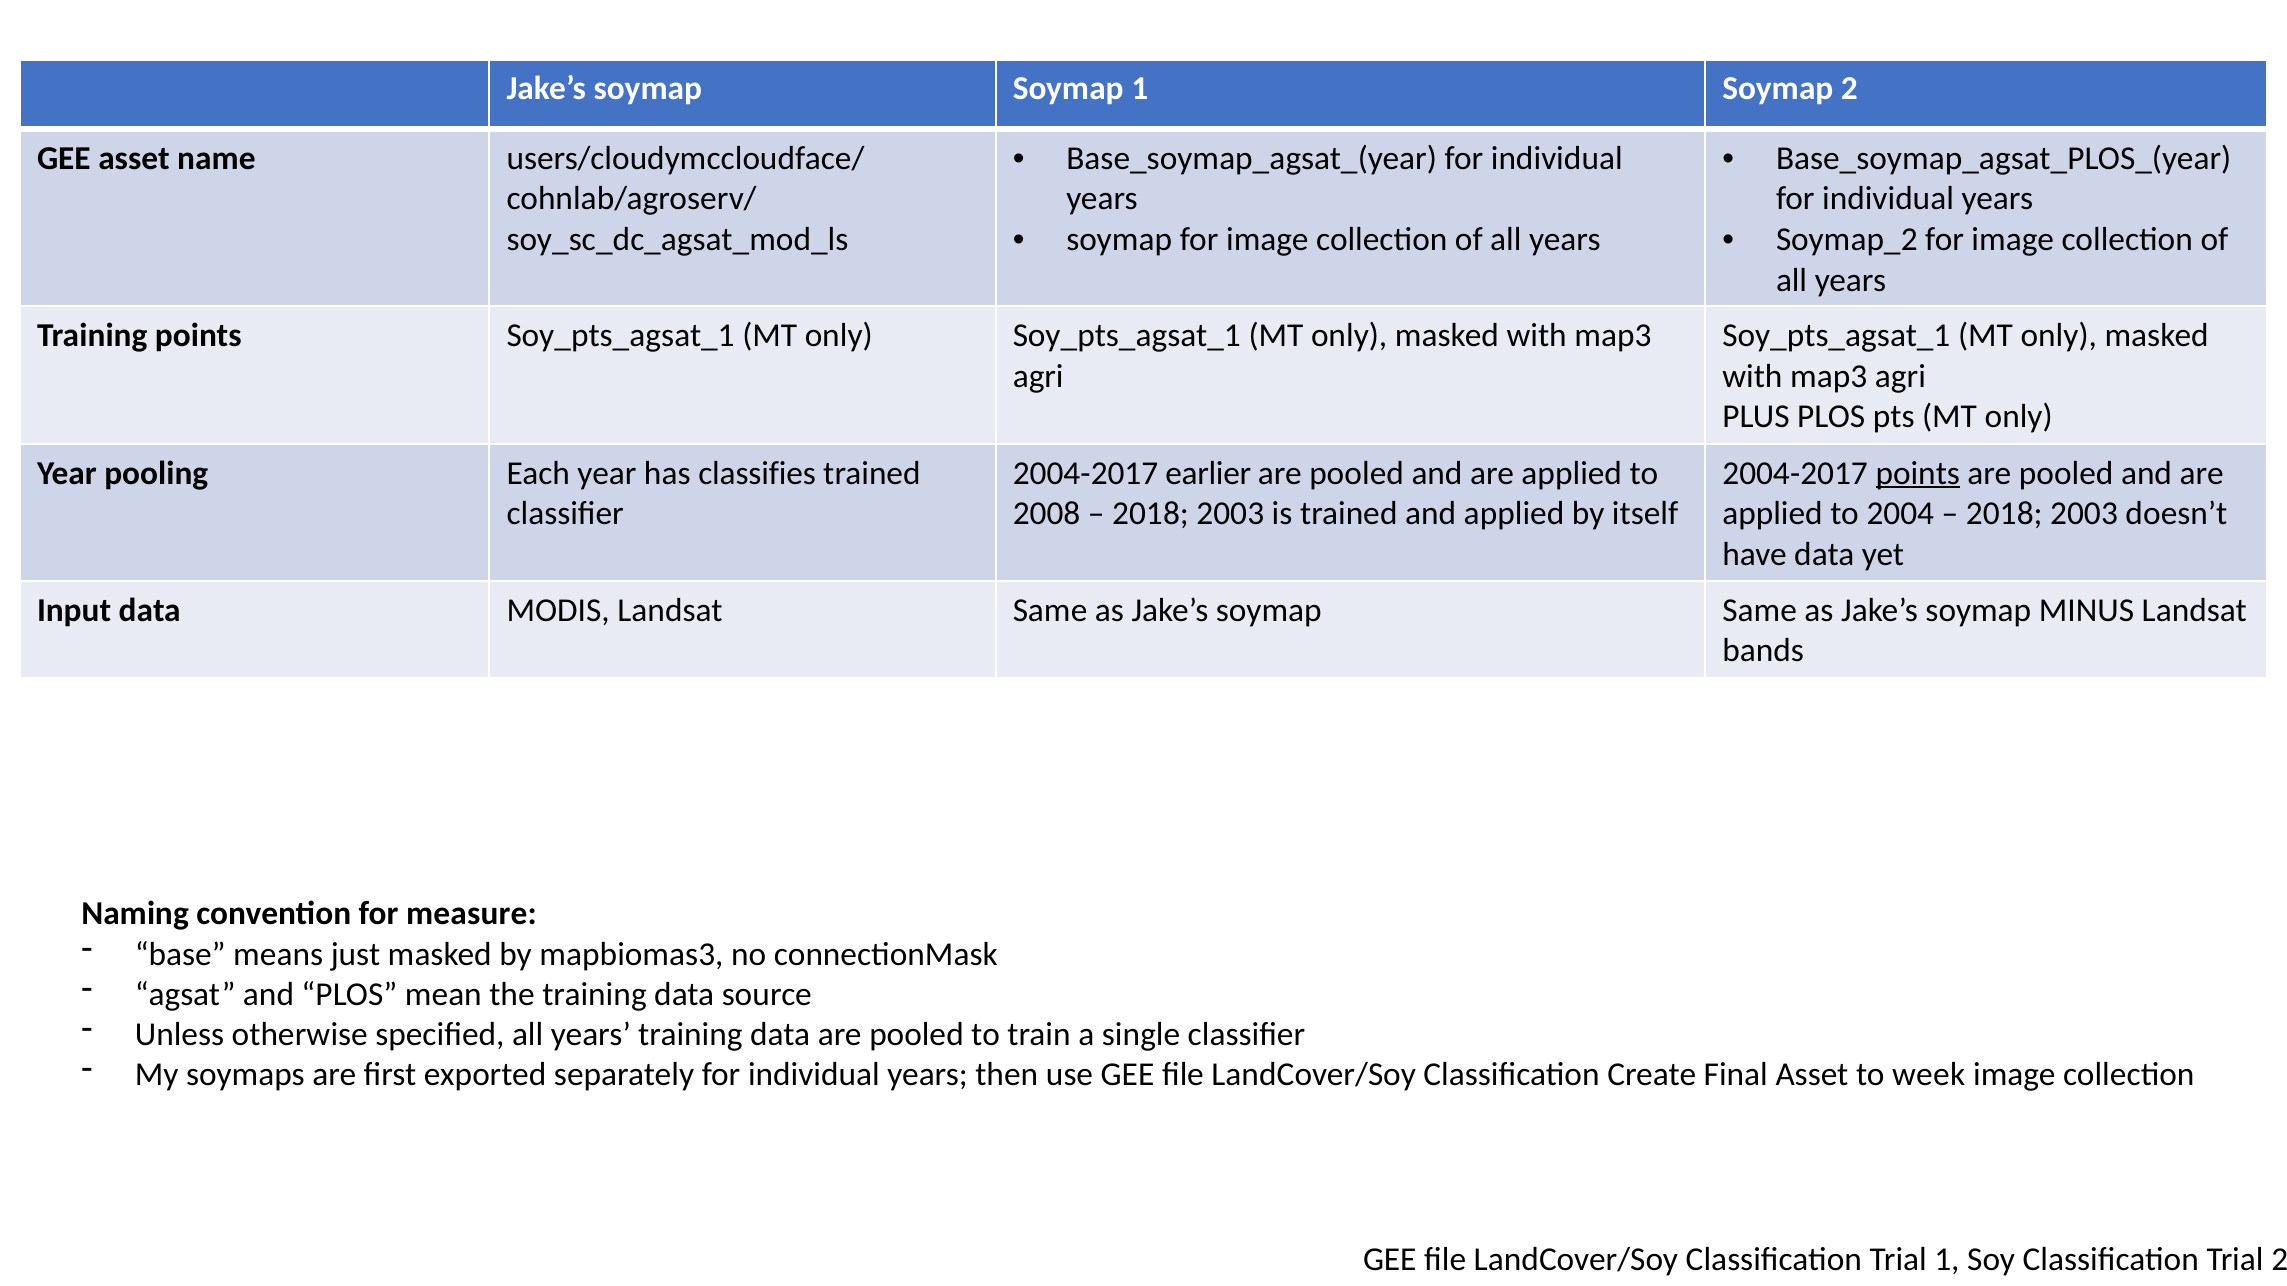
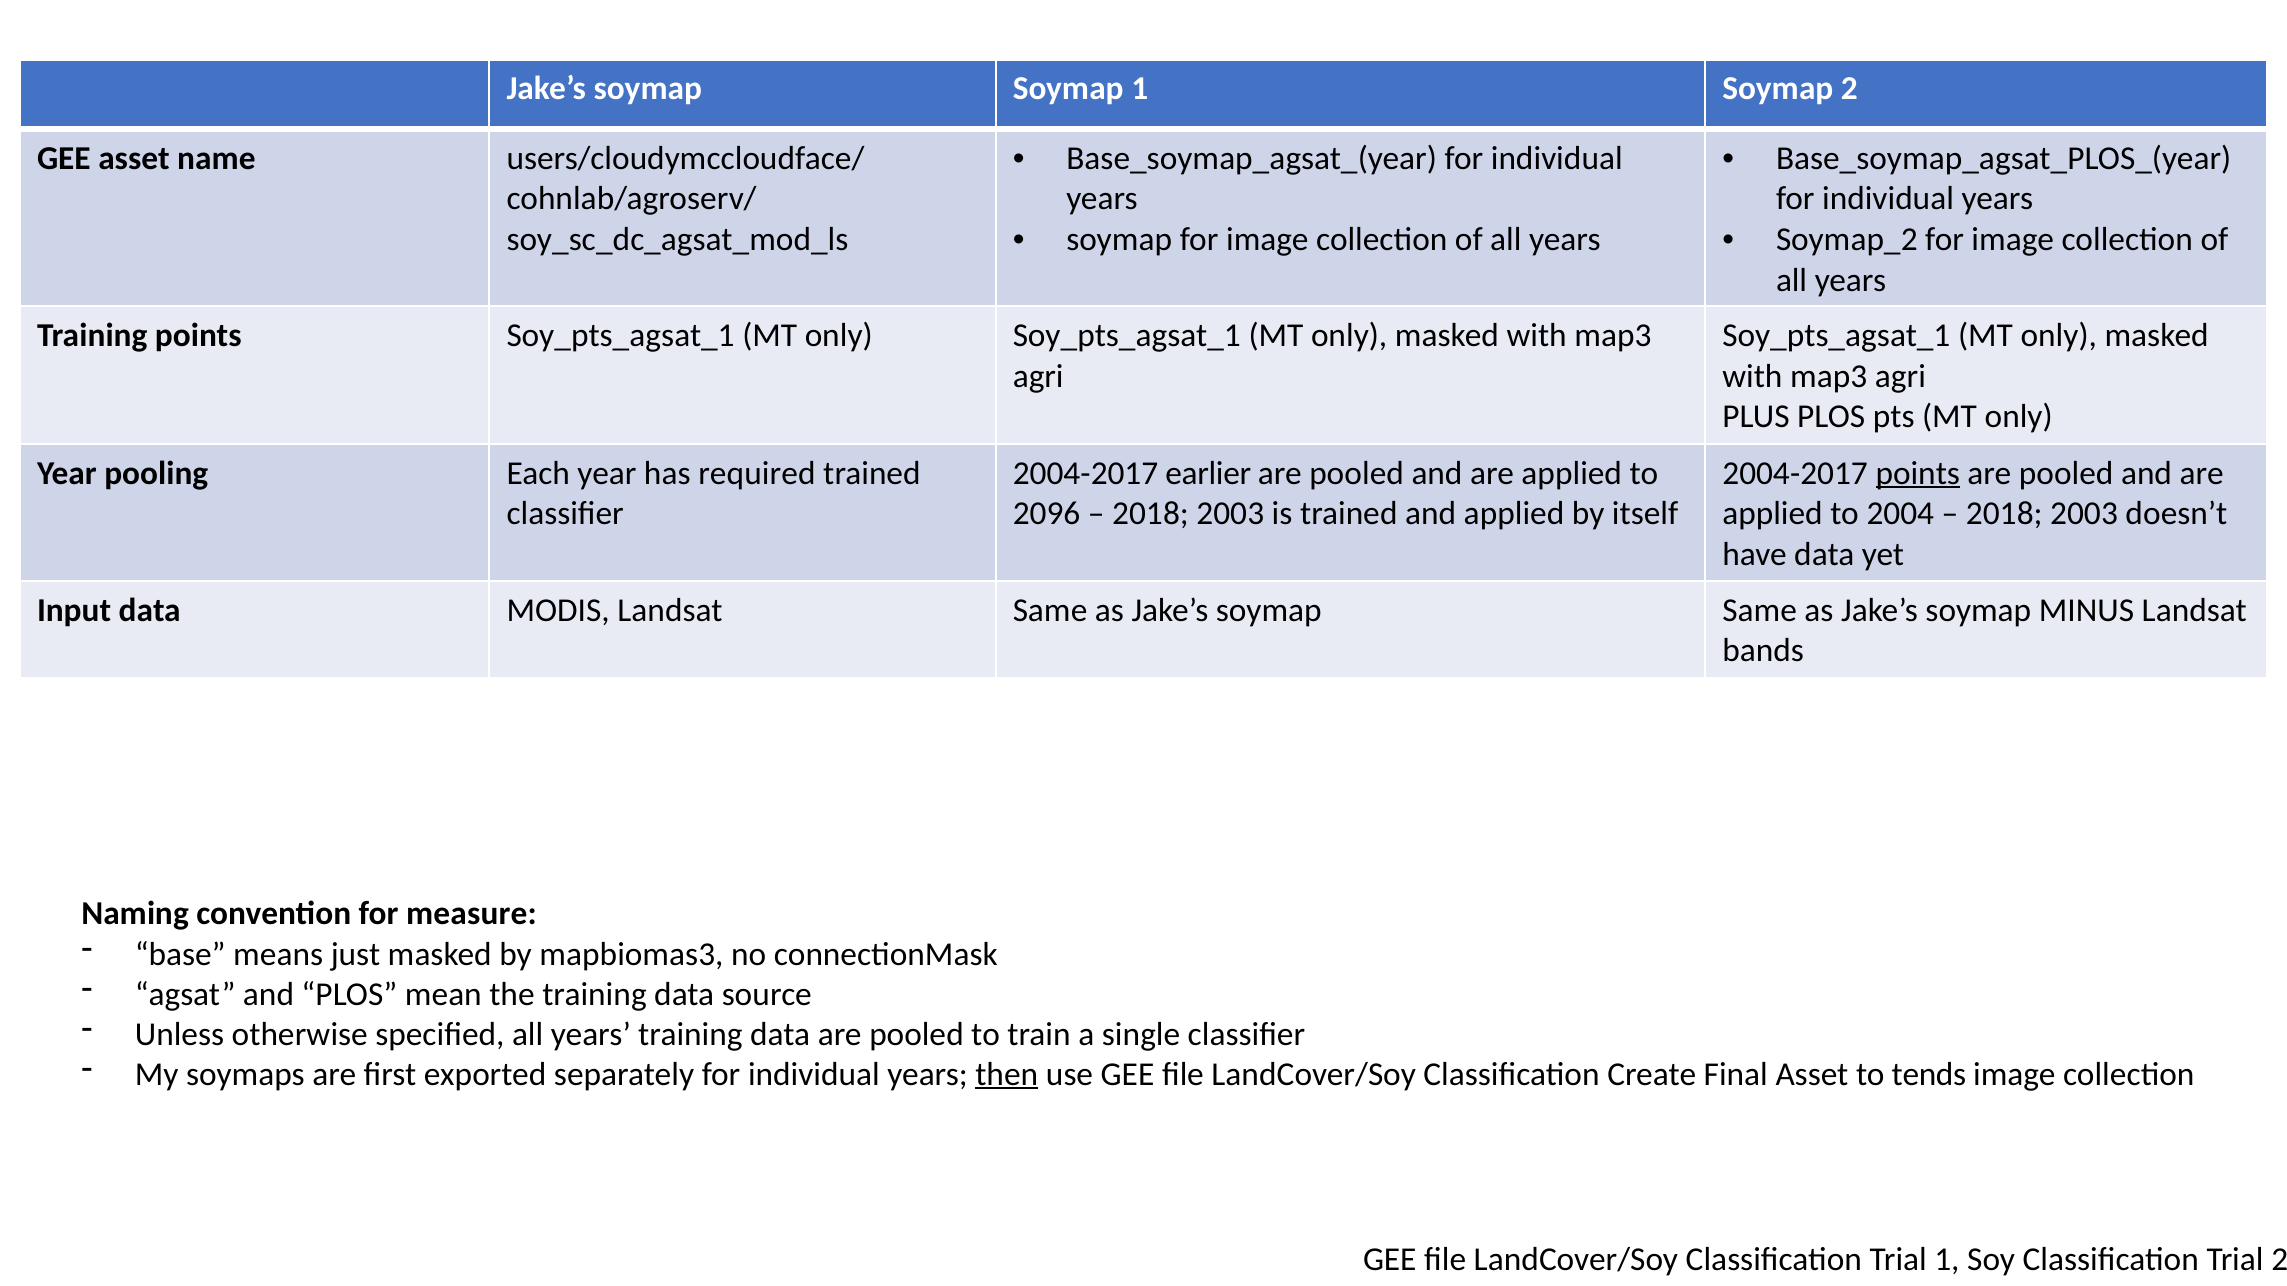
classifies: classifies -> required (757, 473)
2008: 2008 -> 2096 (1047, 514)
then underline: none -> present (1007, 1074)
week: week -> tends (1929, 1074)
